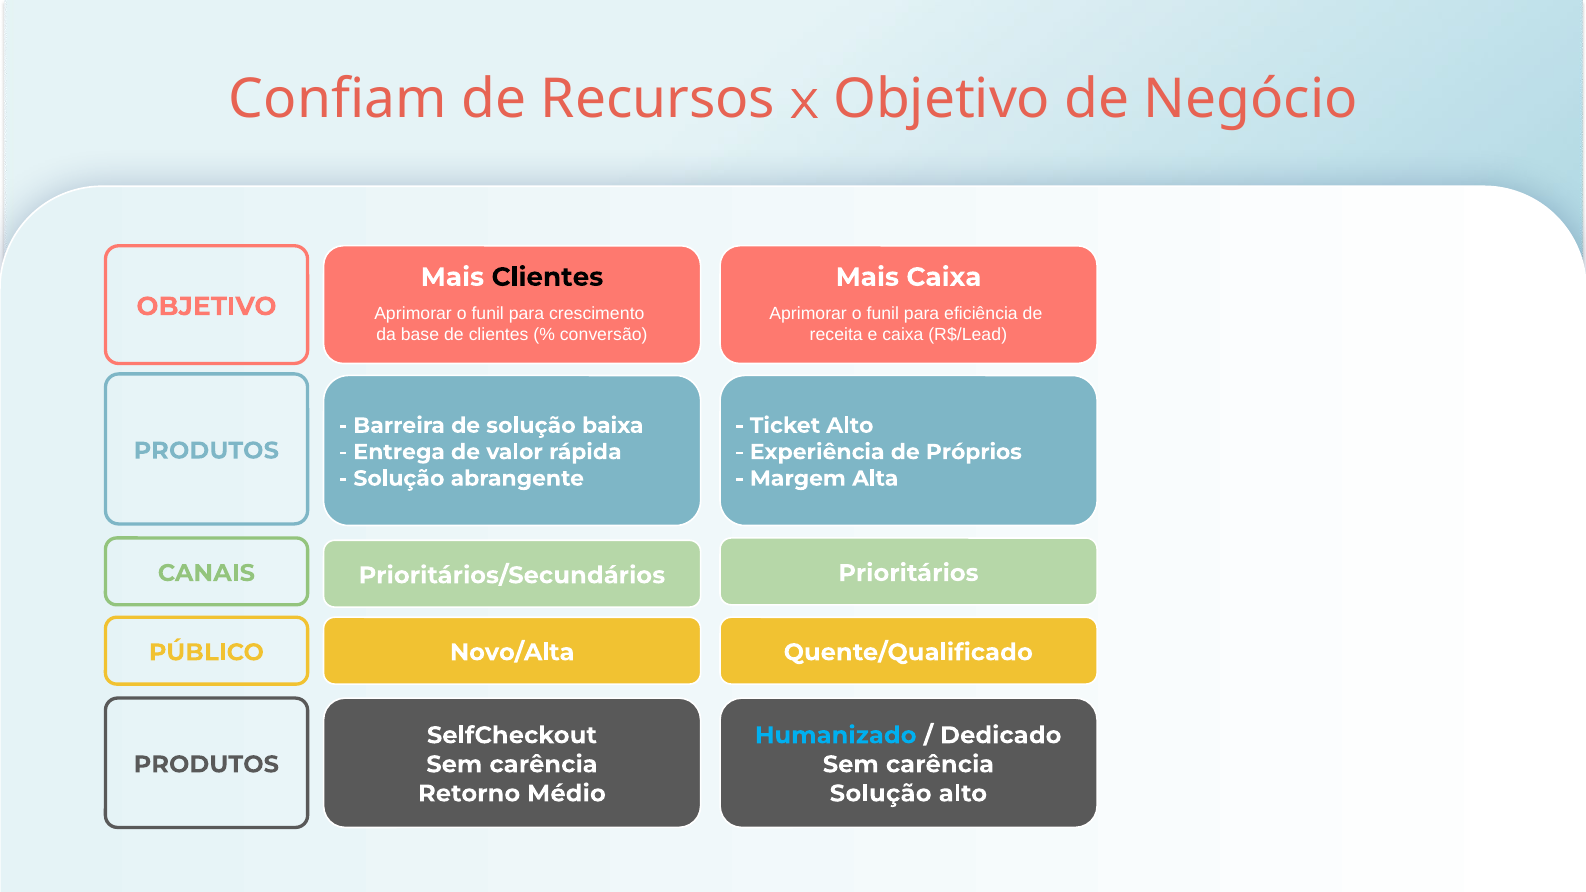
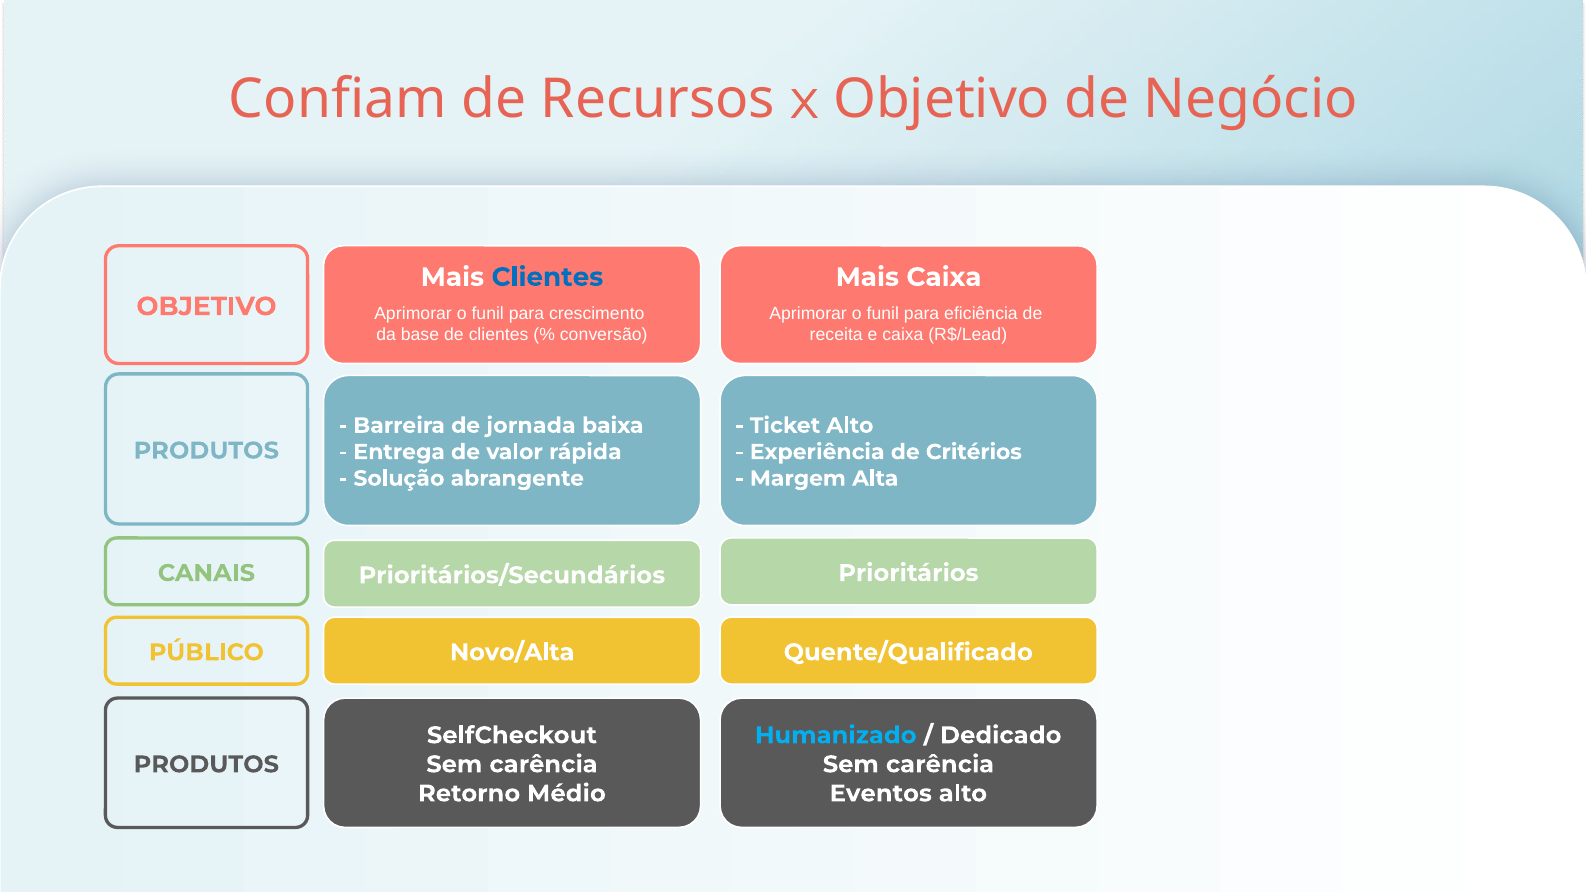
Clientes colour: black -> blue (547, 277)
de solução: solução -> jornada (531, 426)
Próprios: Próprios -> Critérios (974, 452)
Solução: Solução -> Eventos (881, 794)
